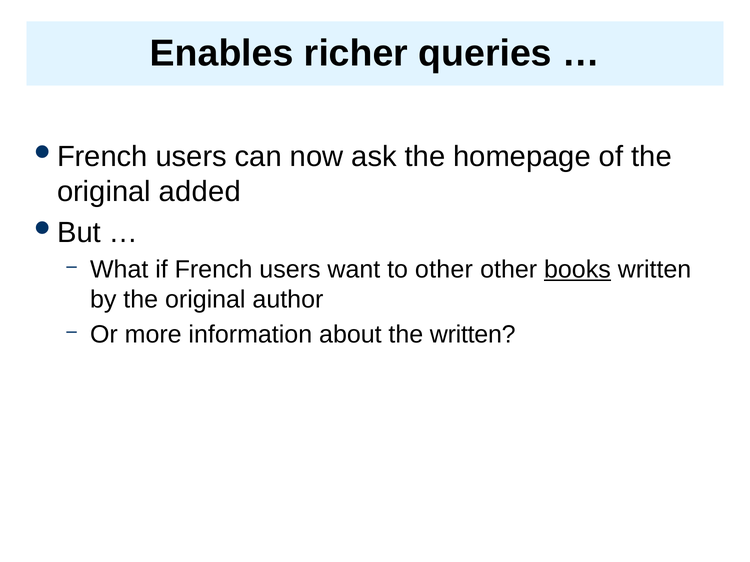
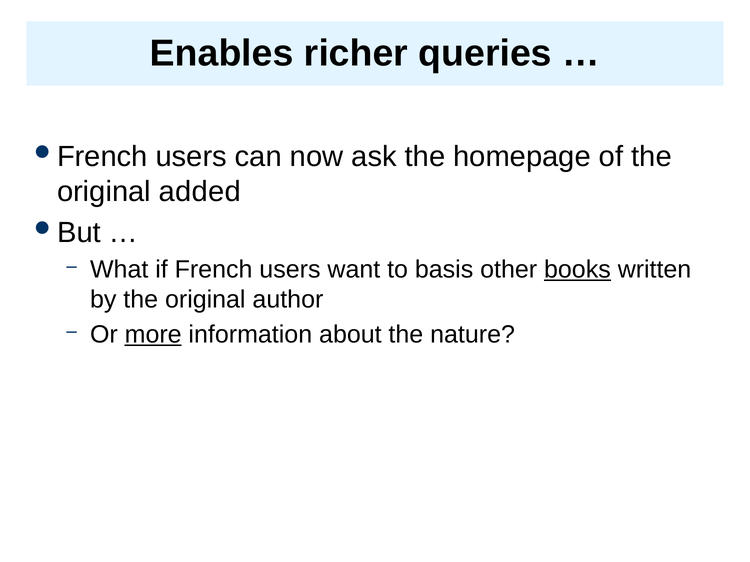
to other: other -> basis (444, 270)
more underline: none -> present (153, 335)
the written: written -> nature (473, 335)
